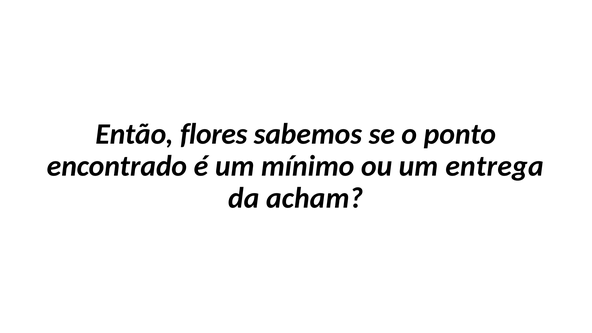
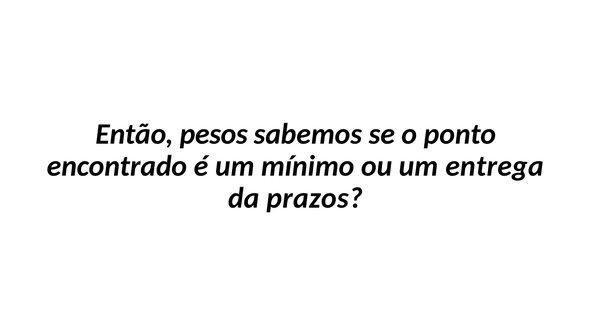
flores: flores -> pesos (214, 134)
acham: acham -> prazos (315, 198)
